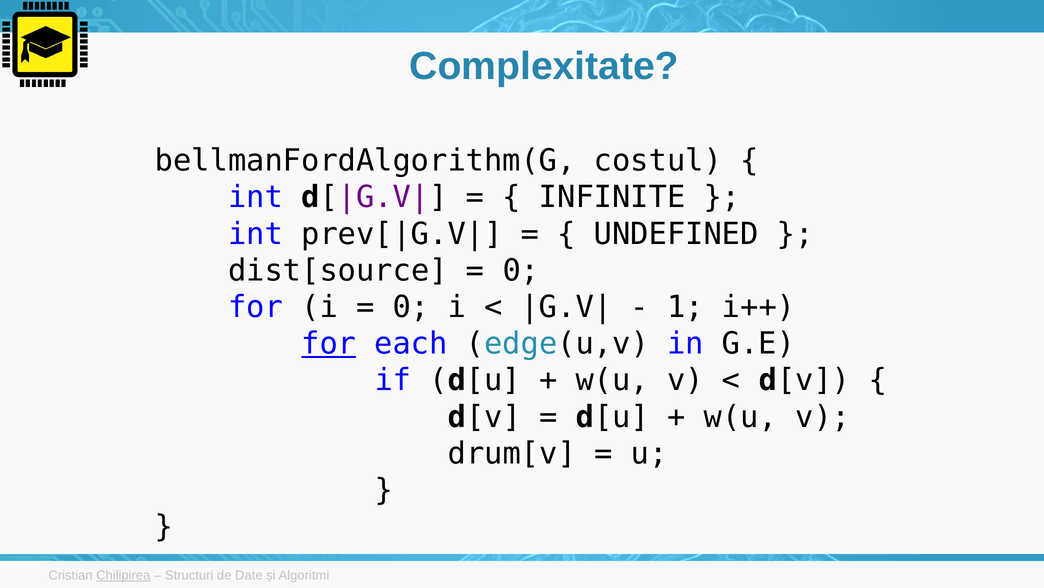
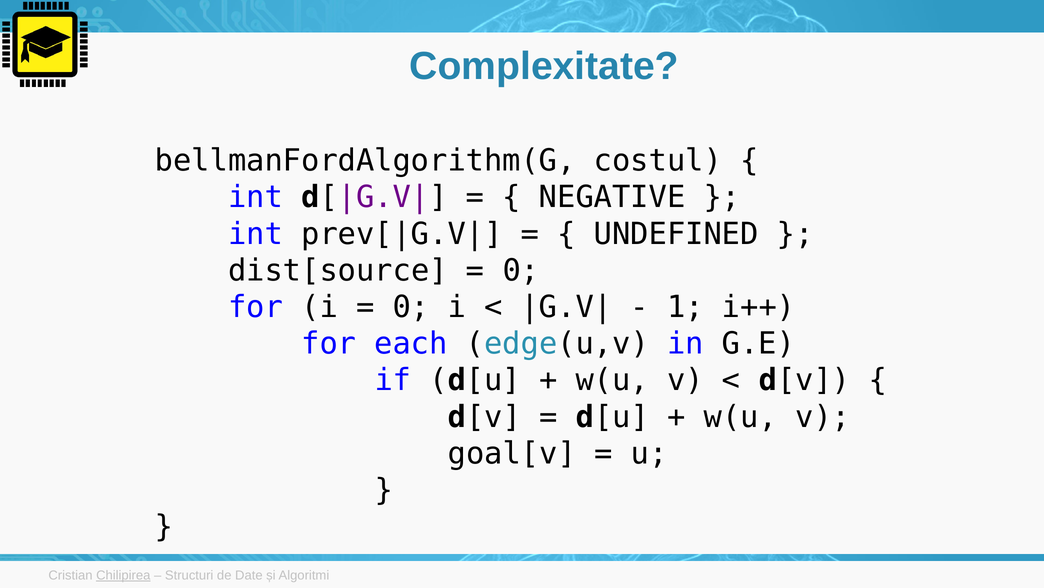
INFINITE: INFINITE -> NEGATIVE (612, 197)
for underline: present -> none (329, 343)
drum[v: drum[v -> goal[v (512, 453)
